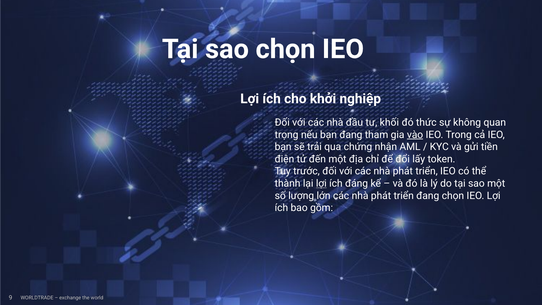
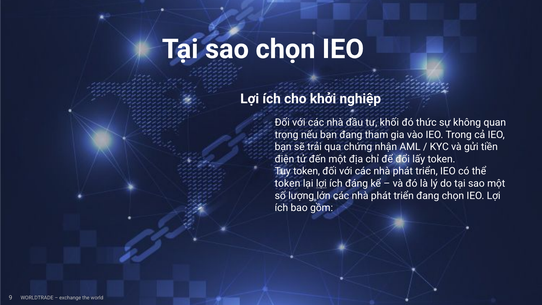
vào underline: present -> none (415, 135)
Tuy trước: trước -> token (307, 171)
thành: thành -> token (288, 183)
